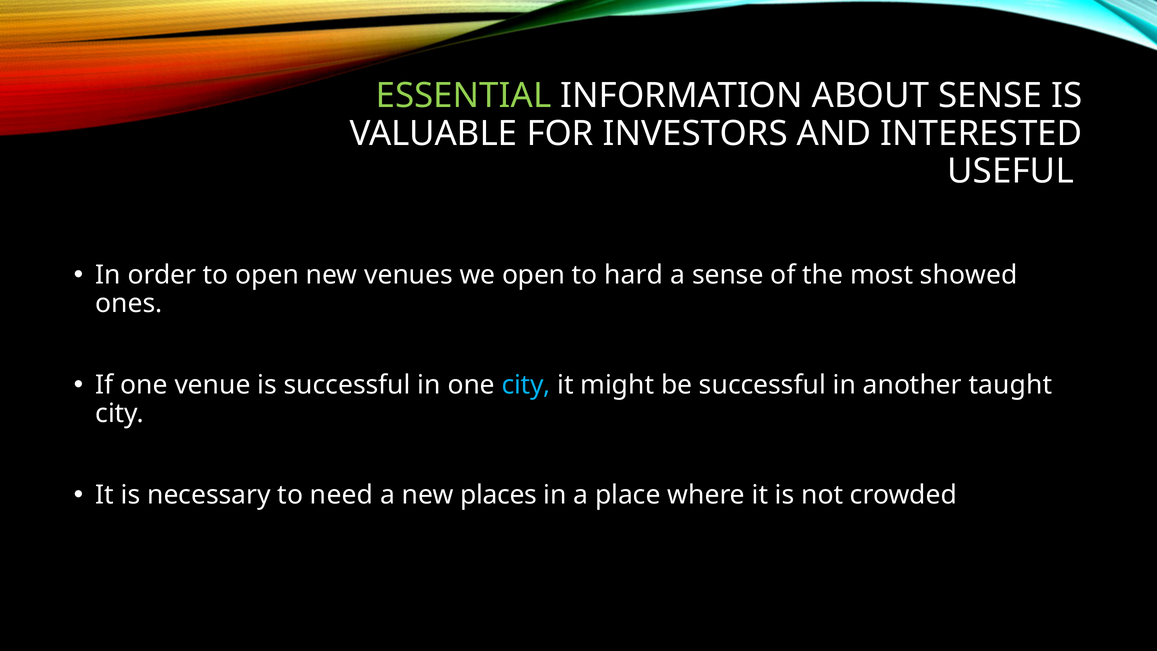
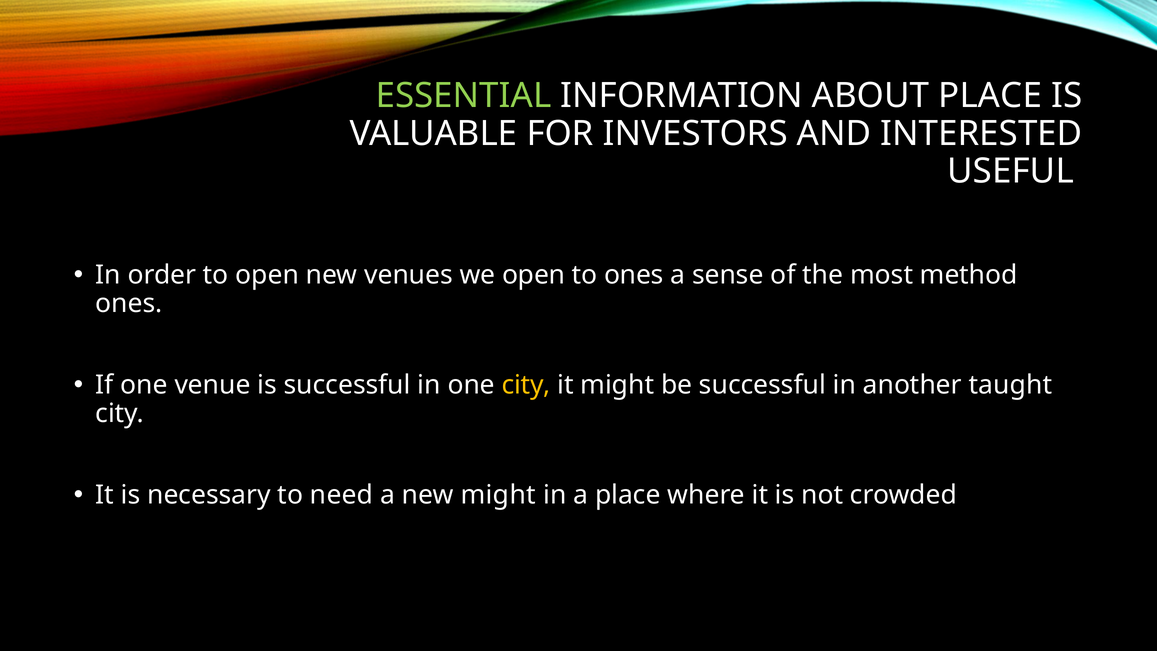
ABOUT SENSE: SENSE -> PLACE (990, 96)
to hard: hard -> ones (634, 275)
showed: showed -> method (969, 275)
city colour: light blue -> yellow (526, 385)
new places: places -> might (498, 495)
